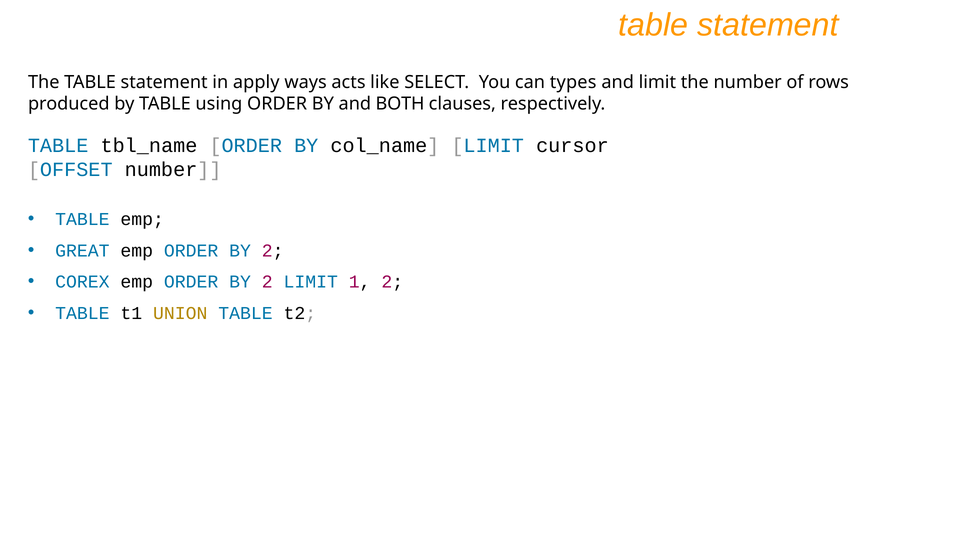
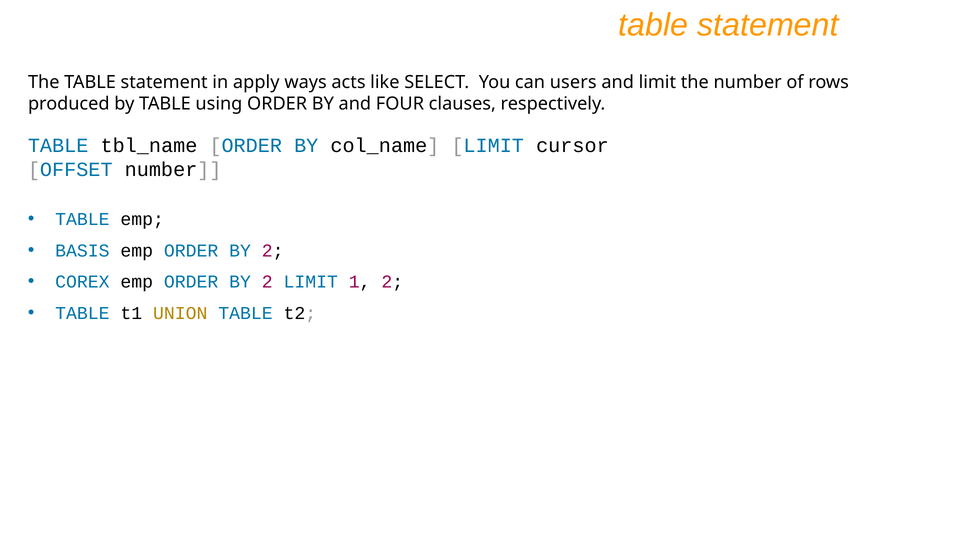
types: types -> users (573, 82)
BOTH: BOTH -> FOUR (400, 104)
GREAT: GREAT -> BASIS (82, 251)
